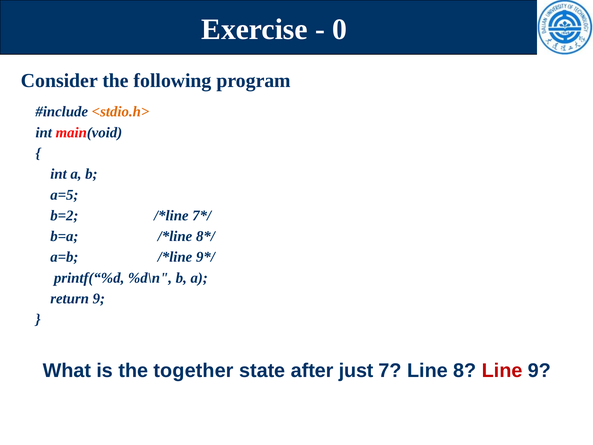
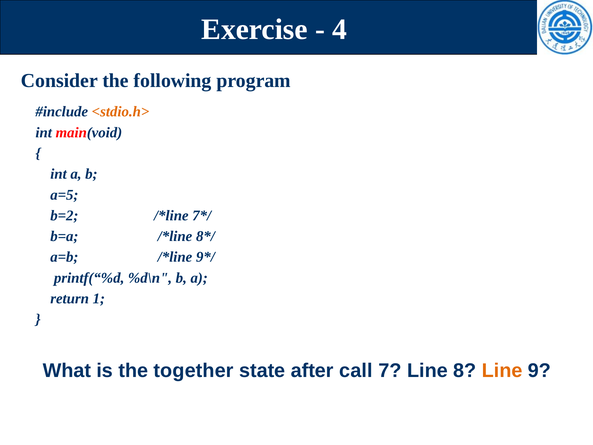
0: 0 -> 4 (340, 29)
return 9: 9 -> 1 (99, 298)
just: just -> call (356, 370)
Line colour: red -> orange (502, 370)
